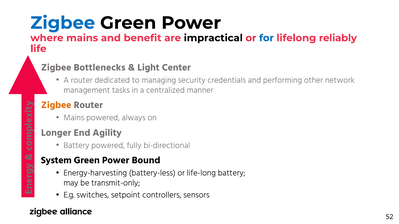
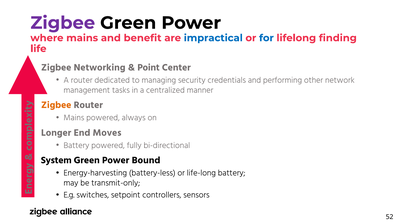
Zigbee colour: blue -> purple (63, 23)
impractical colour: black -> blue (213, 38)
reliably: reliably -> finding (338, 38)
Bottlenecks: Bottlenecks -> Networking (100, 68)
Light: Light -> Point (149, 68)
Agility: Agility -> Moves (107, 133)
